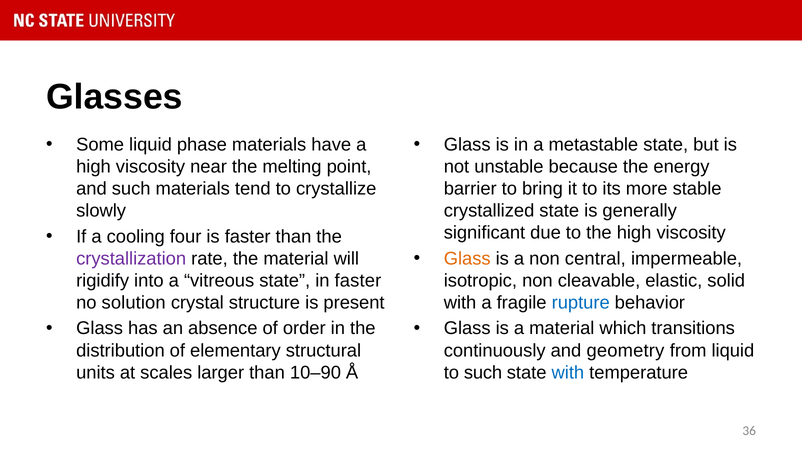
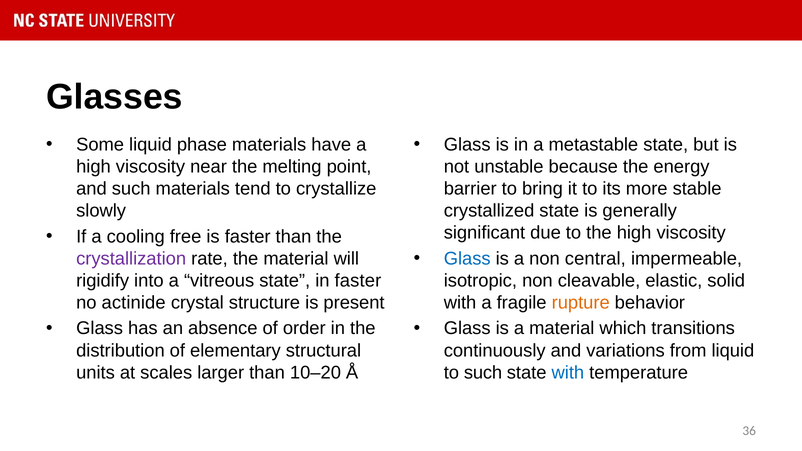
four: four -> free (186, 237)
Glass colour: orange -> blue (467, 259)
solution: solution -> actinide (134, 303)
rupture colour: blue -> orange (581, 303)
geometry: geometry -> variations (626, 351)
10–90: 10–90 -> 10–20 (315, 373)
